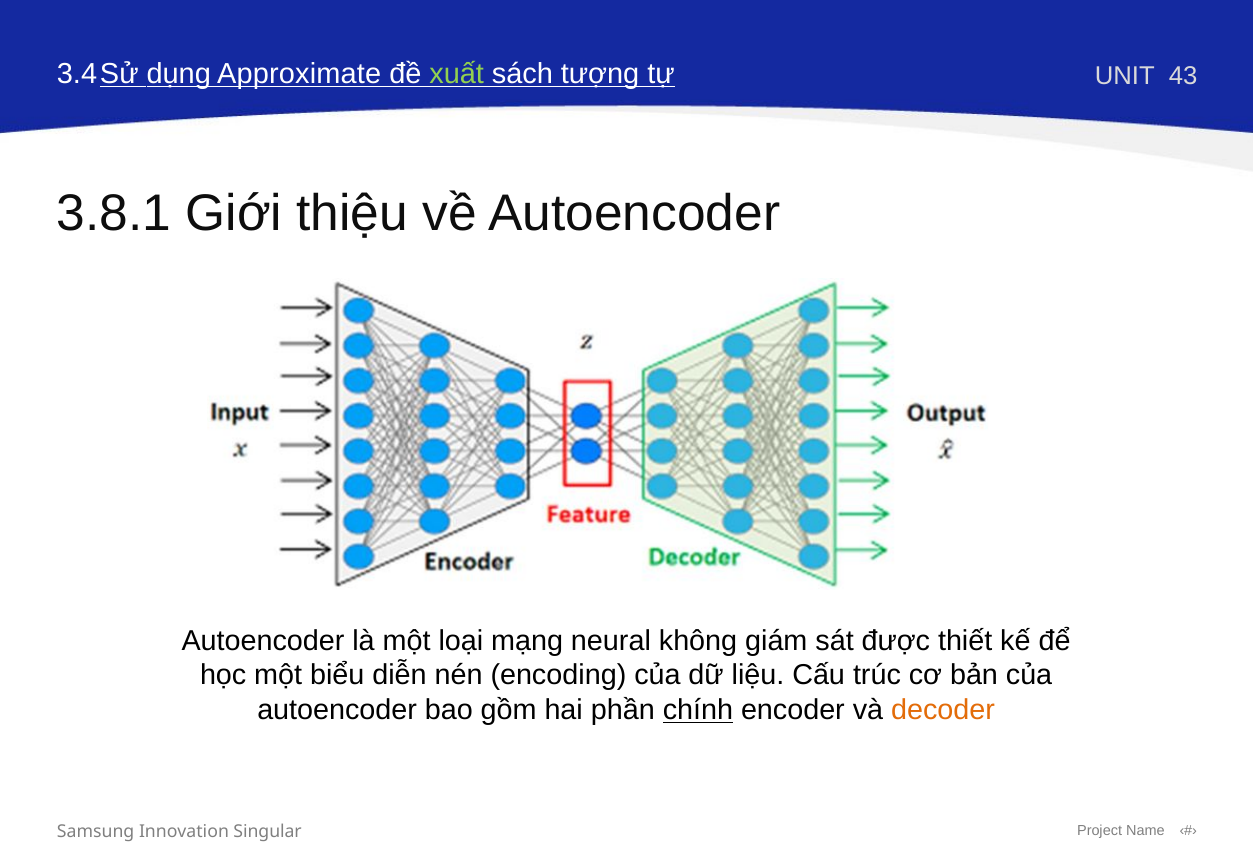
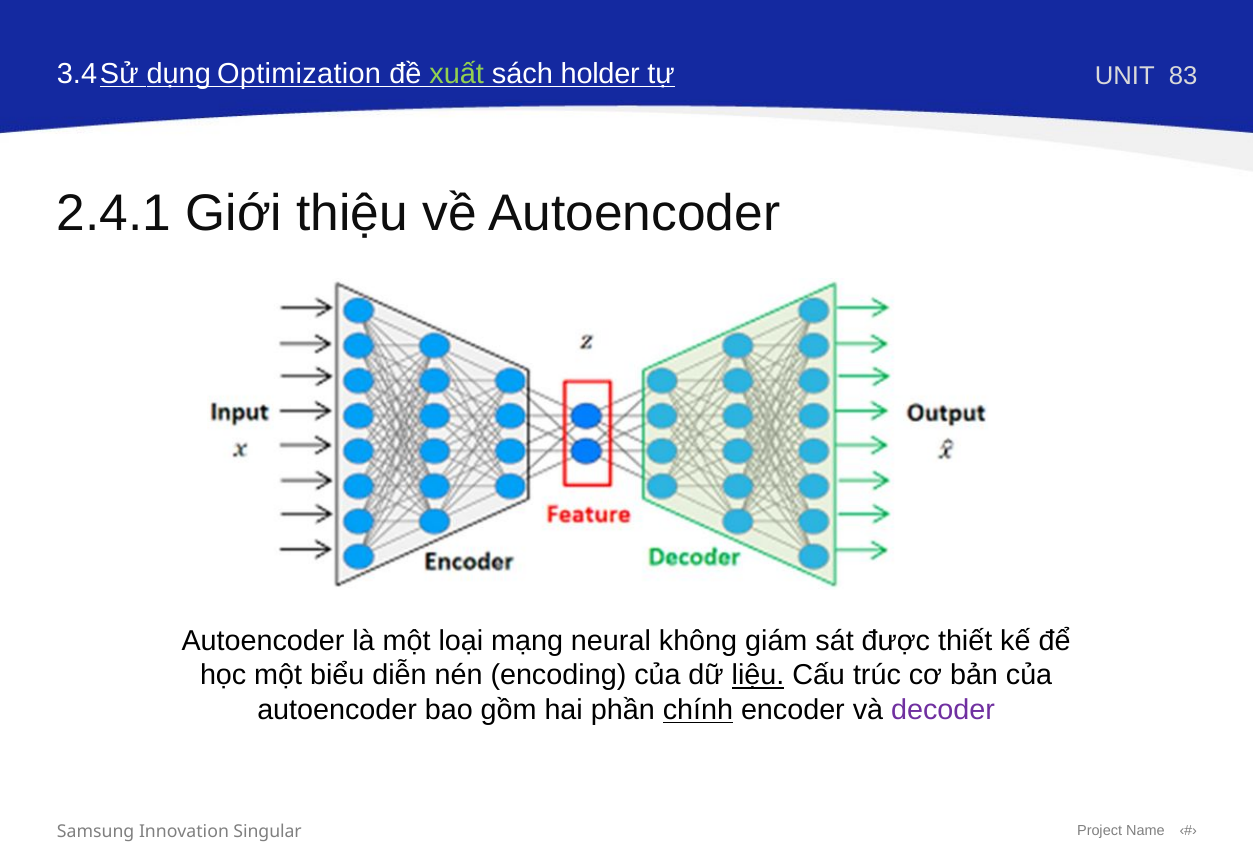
Approximate: Approximate -> Optimization (299, 74)
tượng: tượng -> holder (600, 74)
43: 43 -> 83 (1183, 76)
3.8.1: 3.8.1 -> 2.4.1 (114, 213)
liệu underline: none -> present (758, 676)
decoder colour: orange -> purple (943, 710)
